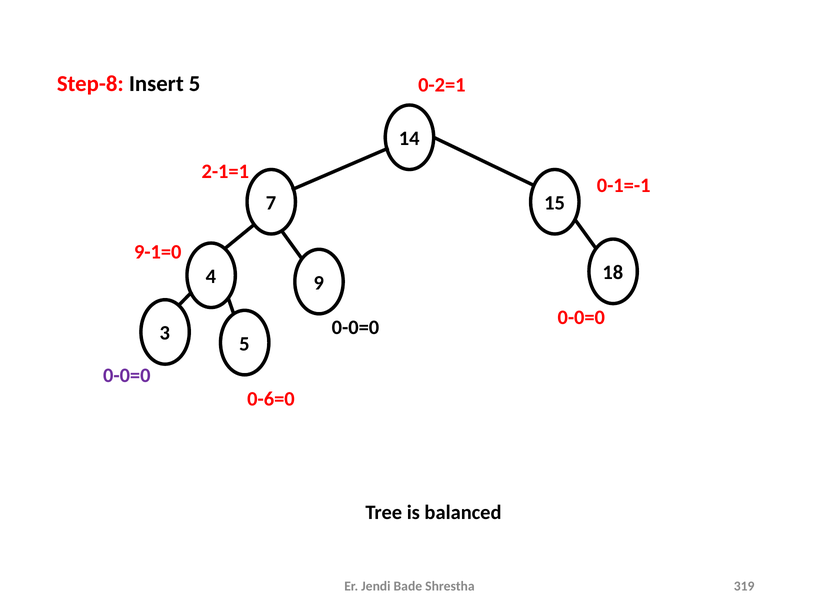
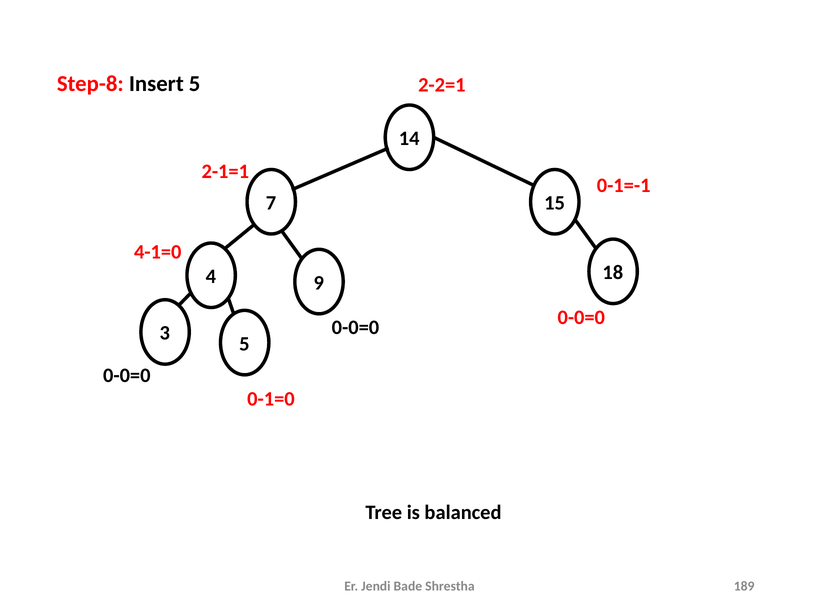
0-2=1: 0-2=1 -> 2-2=1 (442, 85)
9-1=0: 9-1=0 -> 4-1=0 (158, 252)
0-0=0 colour: purple -> black (127, 376)
0-6=0: 0-6=0 -> 0-1=0 (271, 399)
319: 319 -> 189 (744, 586)
